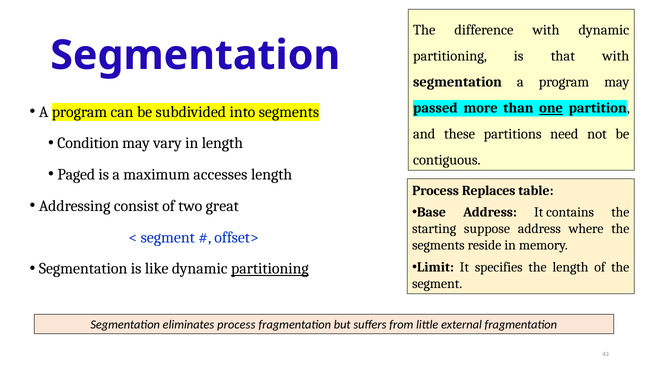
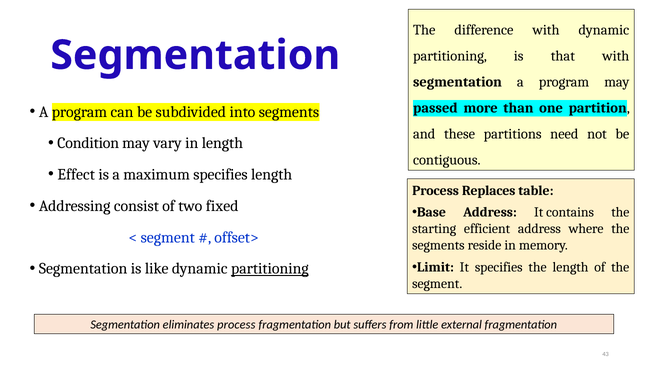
one underline: present -> none (551, 108)
Paged: Paged -> Effect (76, 174)
maximum accesses: accesses -> specifies (220, 174)
great: great -> fixed (222, 206)
suppose: suppose -> efficient (487, 229)
